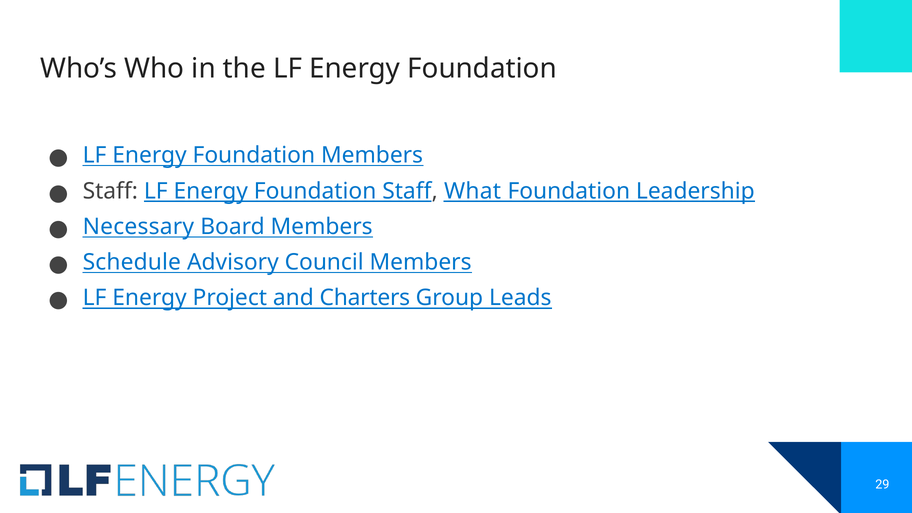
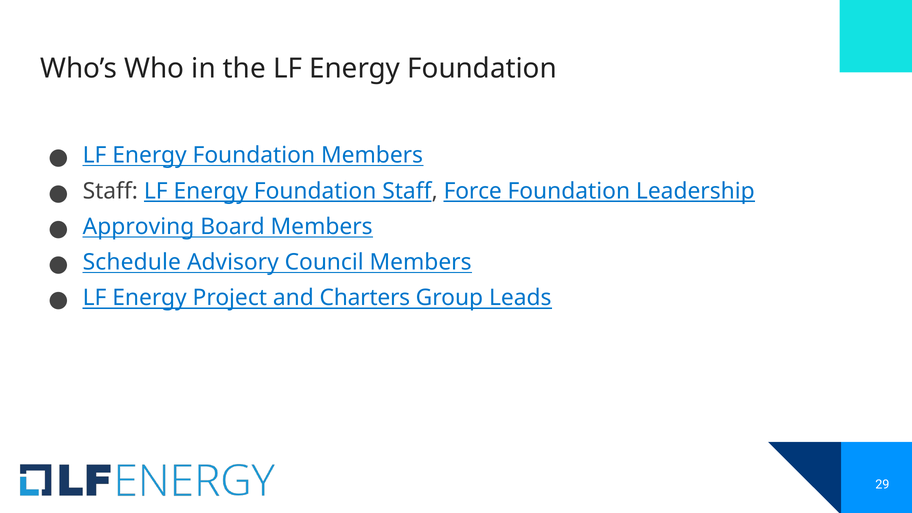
What: What -> Force (473, 191)
Necessary: Necessary -> Approving (139, 227)
